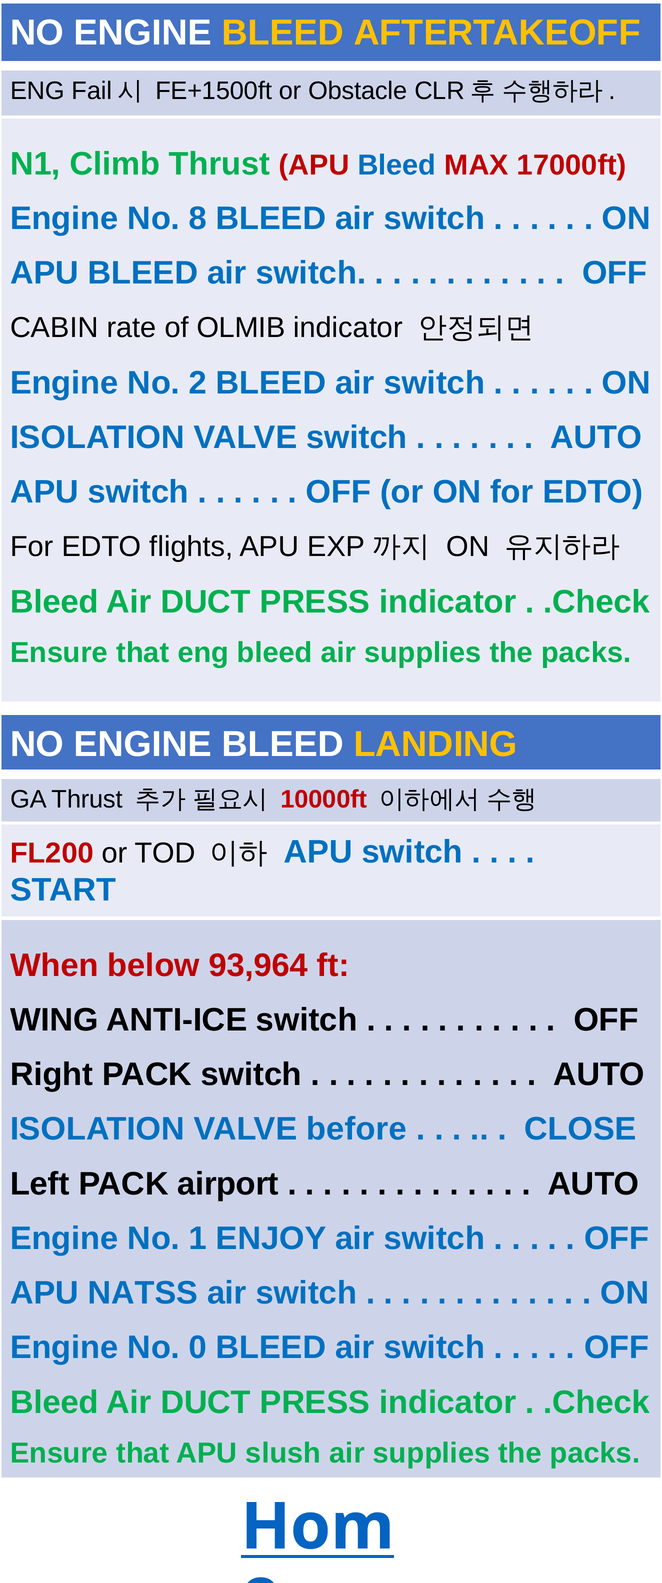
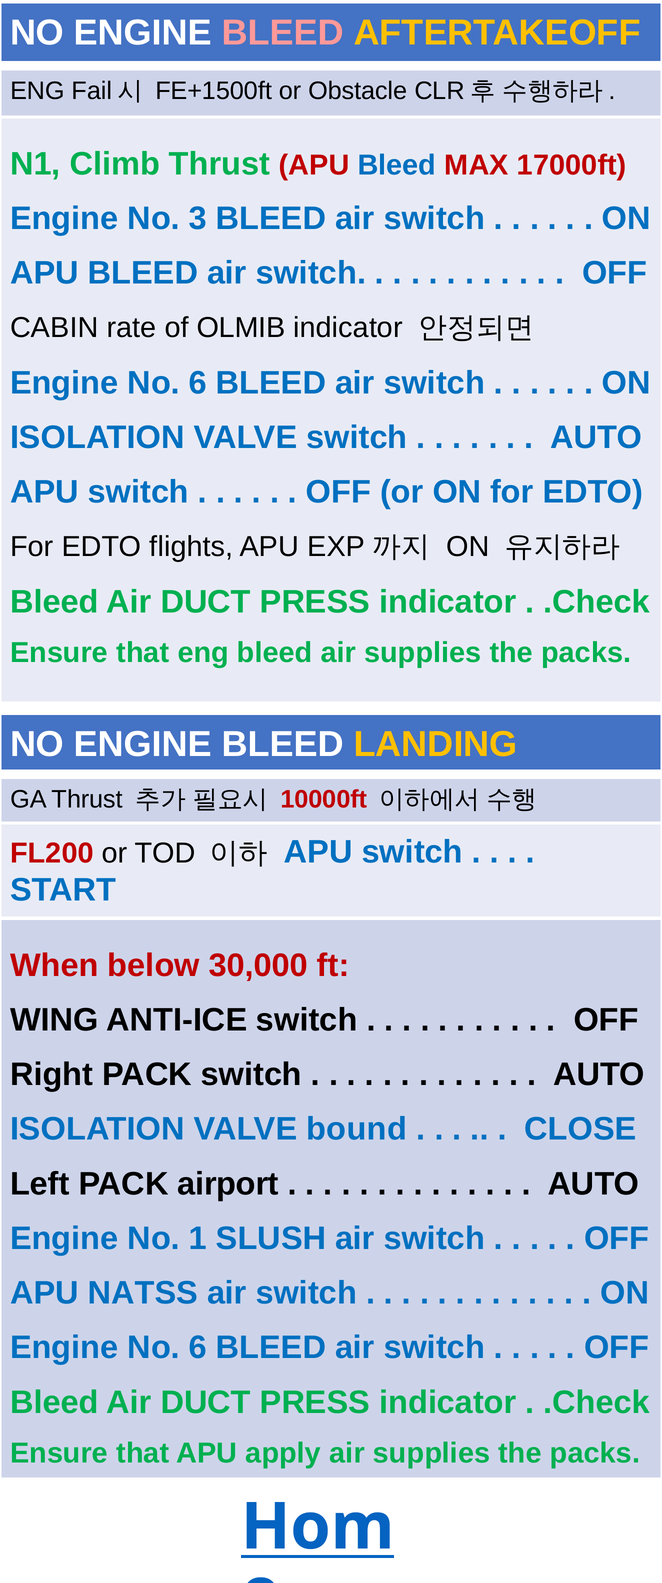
BLEED colour: yellow -> pink (283, 33)
8: 8 -> 3 (198, 219)
2: 2 -> 6 (198, 383)
93,964: 93,964 -> 30,000 (258, 966)
before: before -> bound (357, 1130)
ENJOY: ENJOY -> SLUSH (271, 1239)
0: 0 -> 6 (198, 1348)
slush: slush -> apply (283, 1454)
